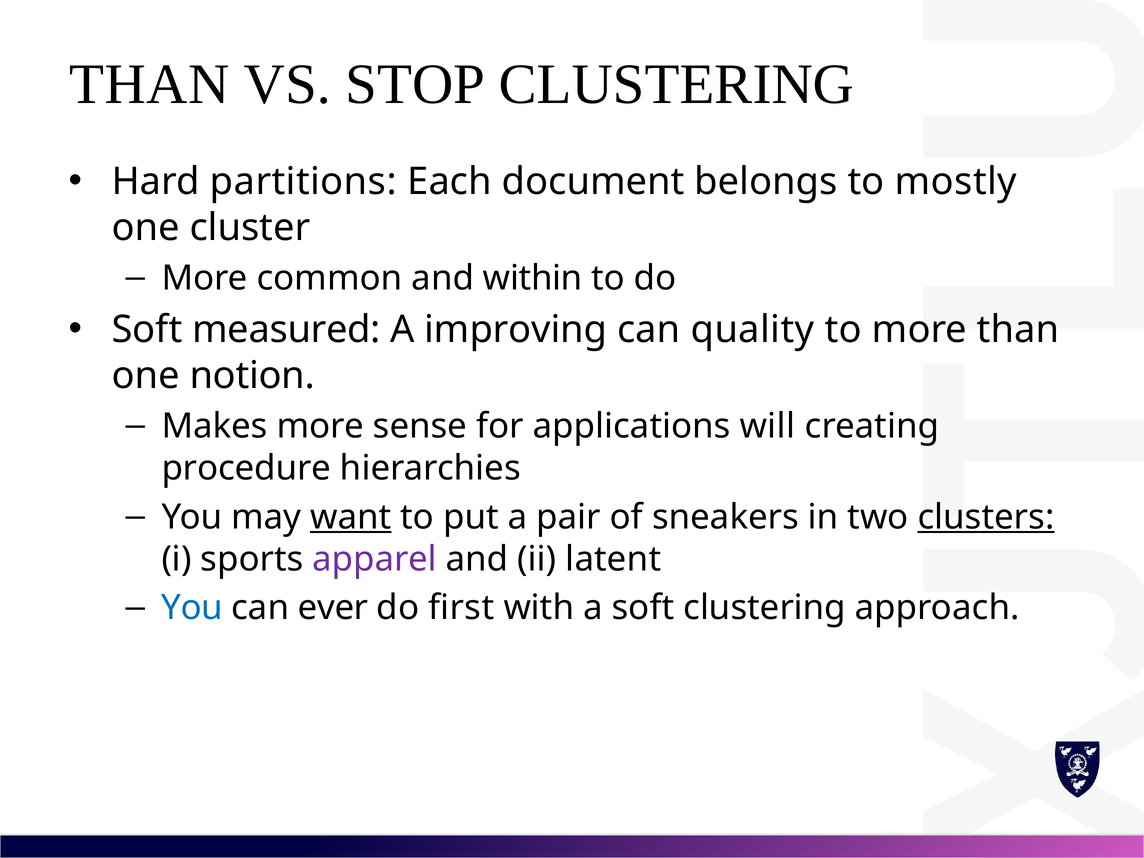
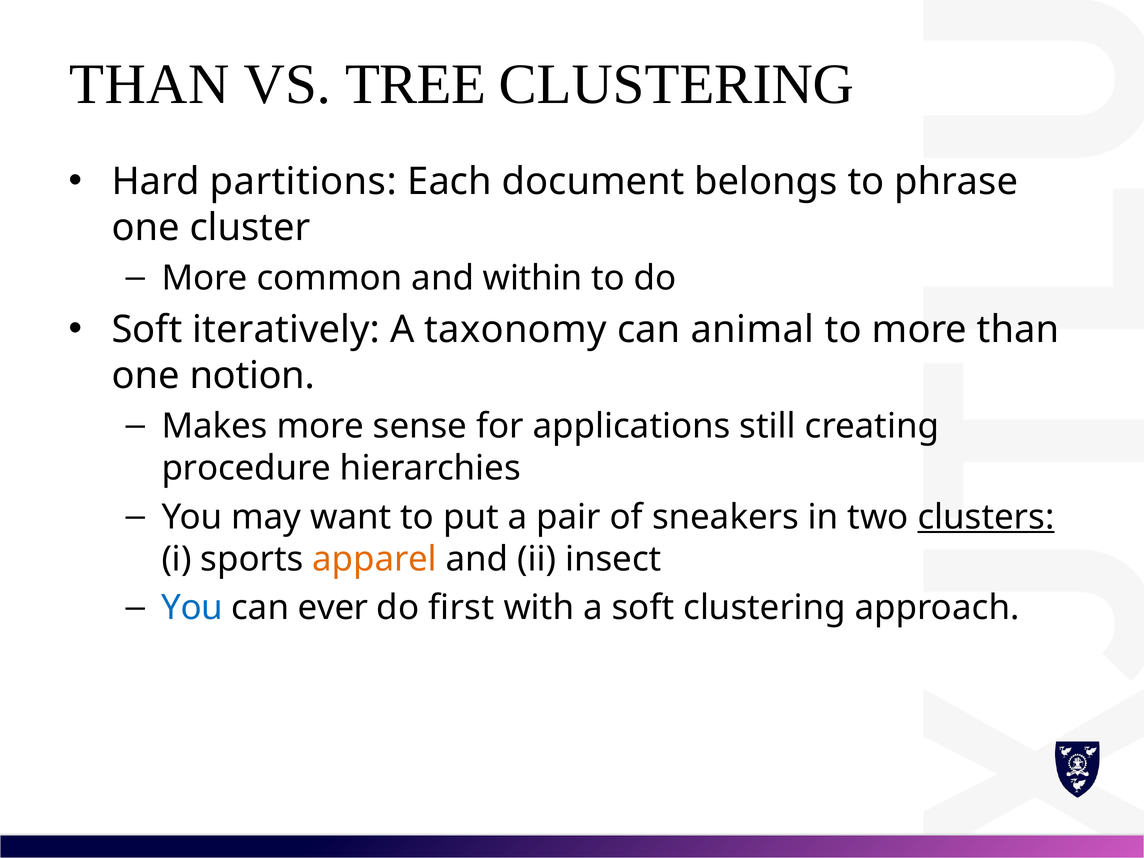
STOP: STOP -> TREE (416, 84)
mostly: mostly -> phrase (956, 182)
measured: measured -> iteratively (286, 330)
improving: improving -> taxonomy (516, 330)
quality: quality -> animal (752, 330)
will: will -> still (768, 426)
want underline: present -> none (351, 517)
apparel colour: purple -> orange (375, 559)
latent: latent -> insect (613, 559)
